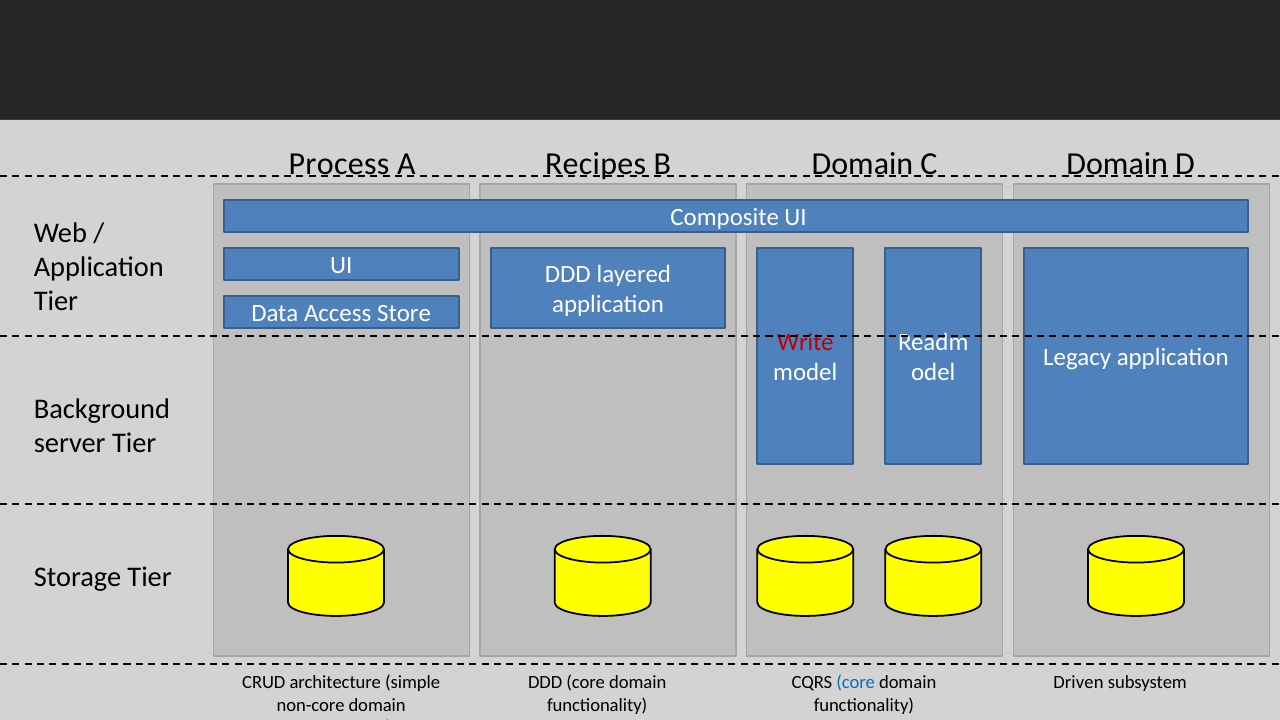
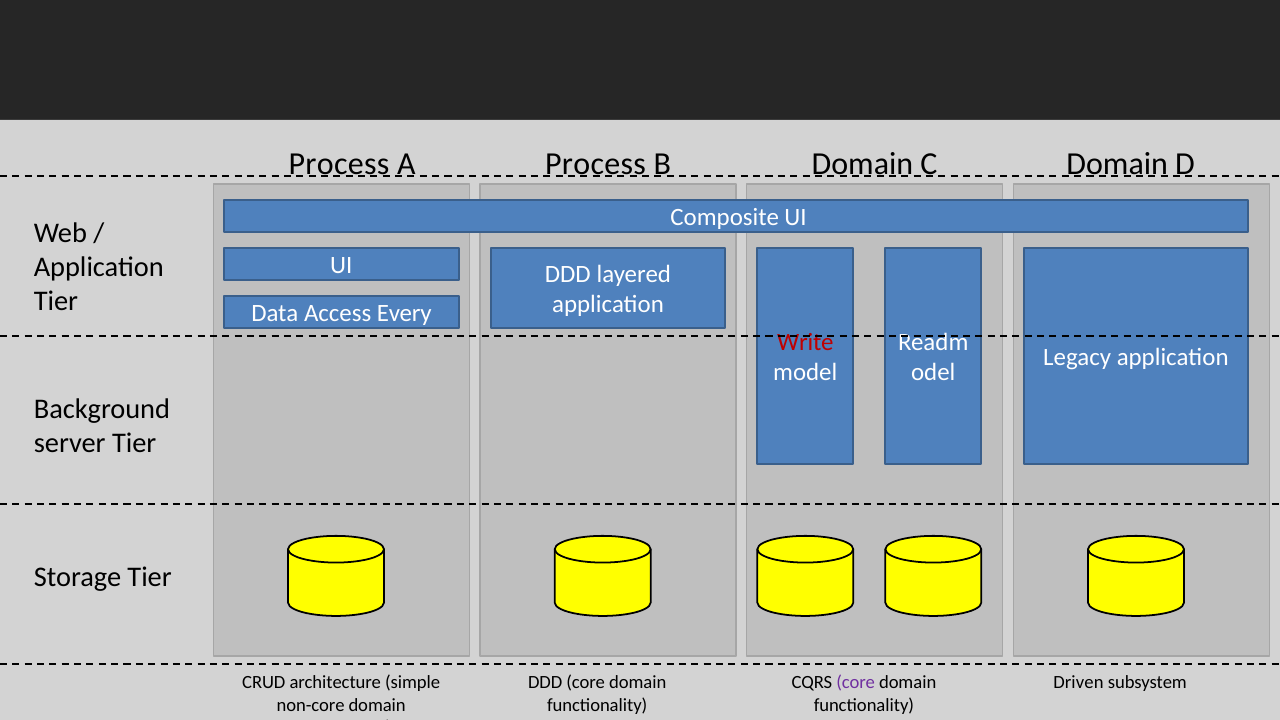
A Recipes: Recipes -> Process (596, 164)
Store: Store -> Every (404, 314)
core colour: blue -> purple (856, 683)
